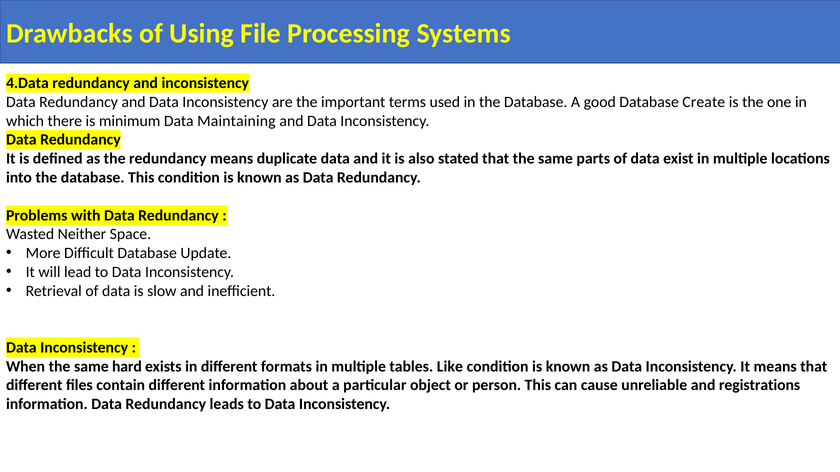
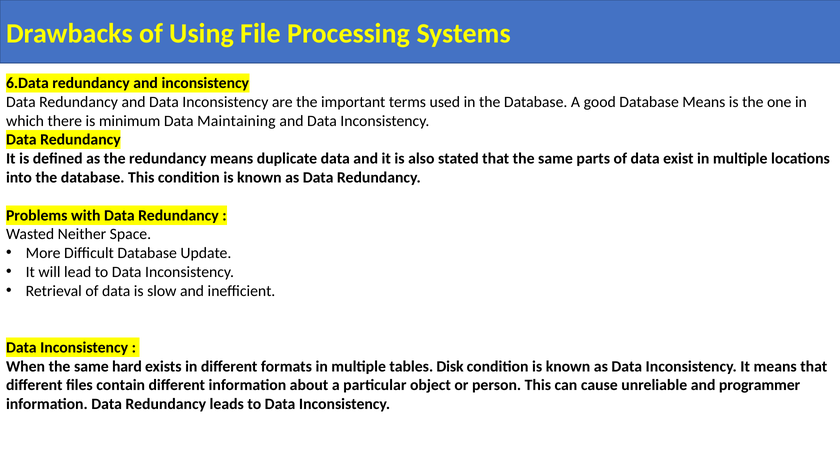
4.Data: 4.Data -> 6.Data (27, 83)
Database Create: Create -> Means (704, 102)
Like: Like -> Disk (450, 367)
registrations: registrations -> programmer (760, 386)
